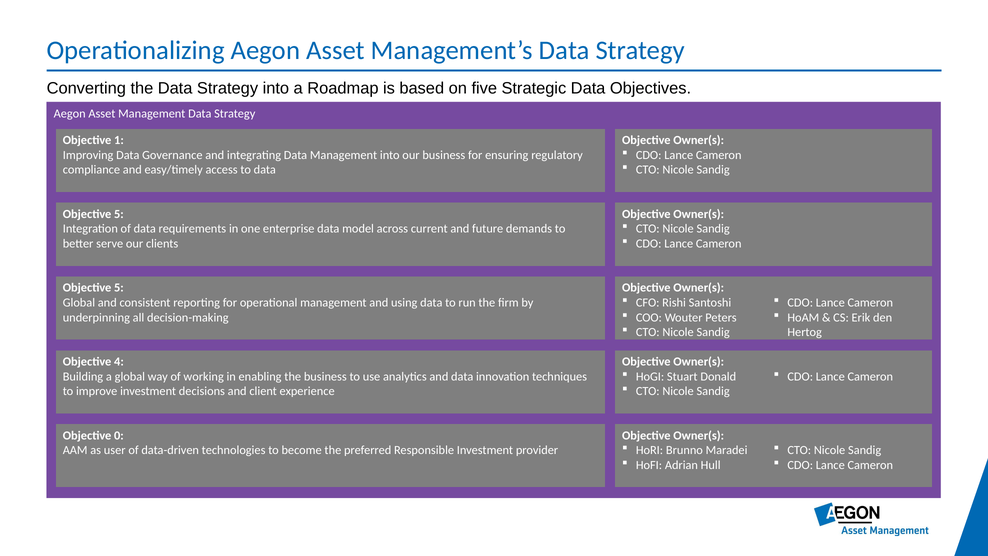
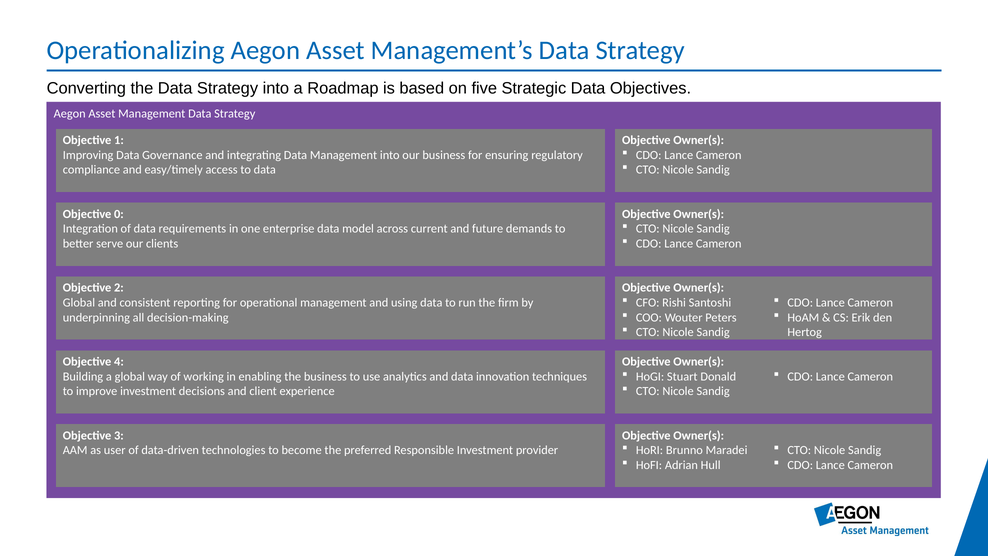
5: 5 -> 0 (119, 214)
5: 5 -> 2 (119, 288)
0: 0 -> 3 (119, 435)
